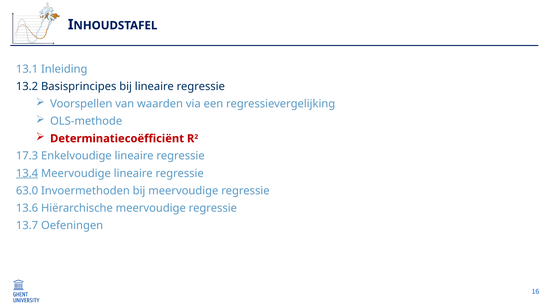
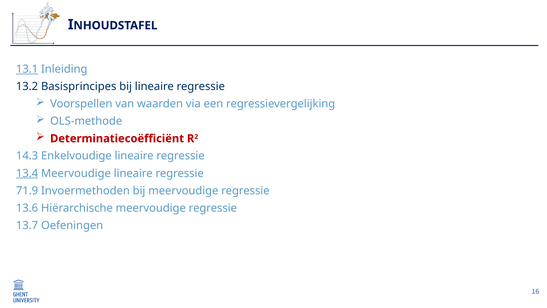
13.1 underline: none -> present (27, 69)
17.3: 17.3 -> 14.3 (27, 156)
63.0: 63.0 -> 71.9 (27, 191)
